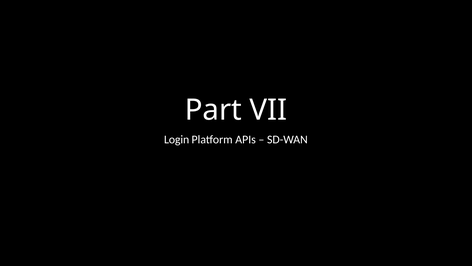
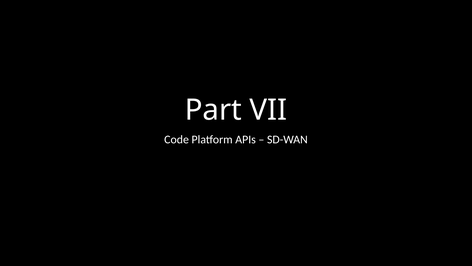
Login: Login -> Code (177, 139)
